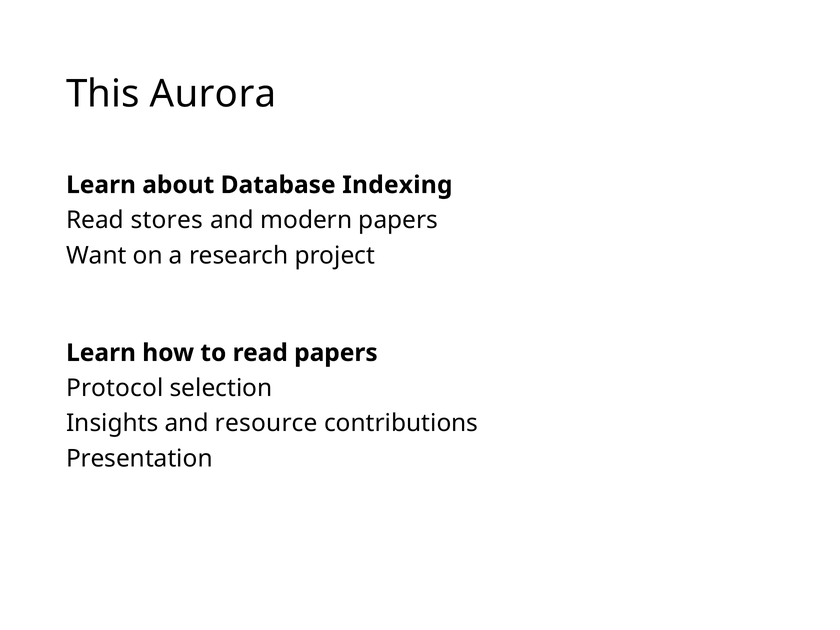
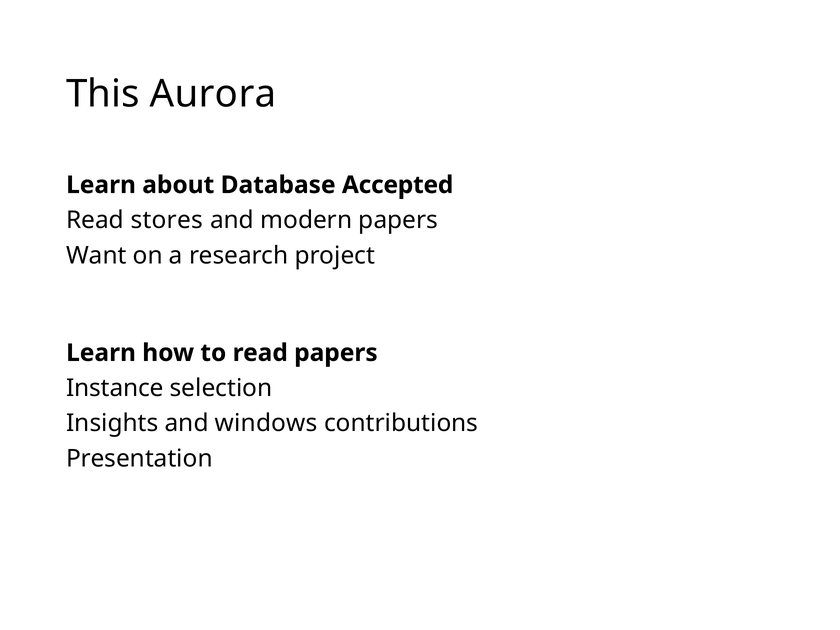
Indexing: Indexing -> Accepted (398, 185)
Protocol: Protocol -> Instance (115, 388)
resource: resource -> windows (266, 423)
